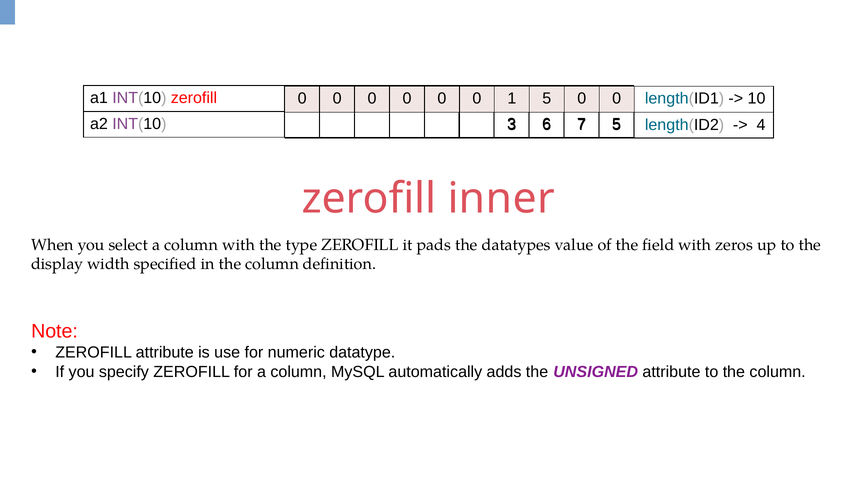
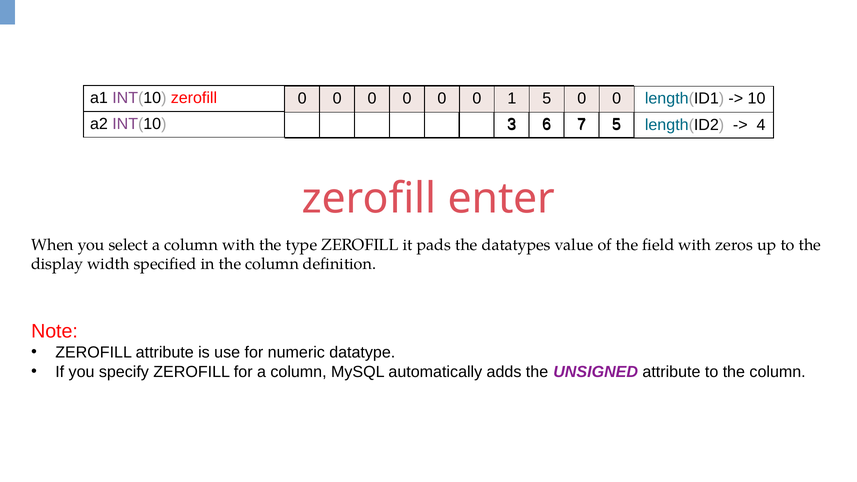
inner: inner -> enter (501, 198)
